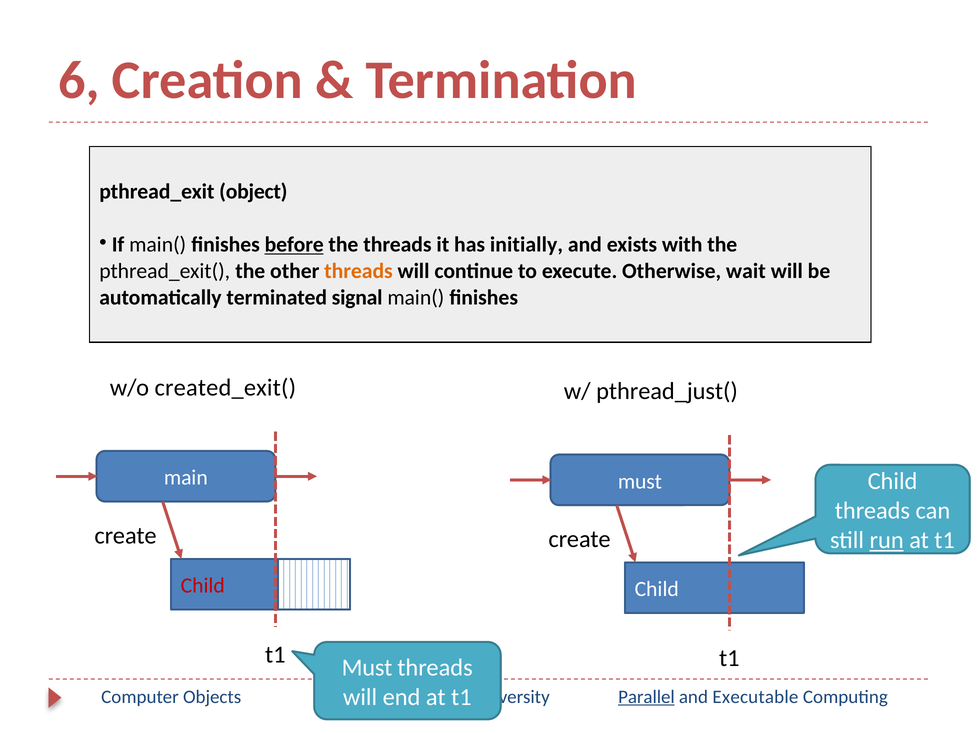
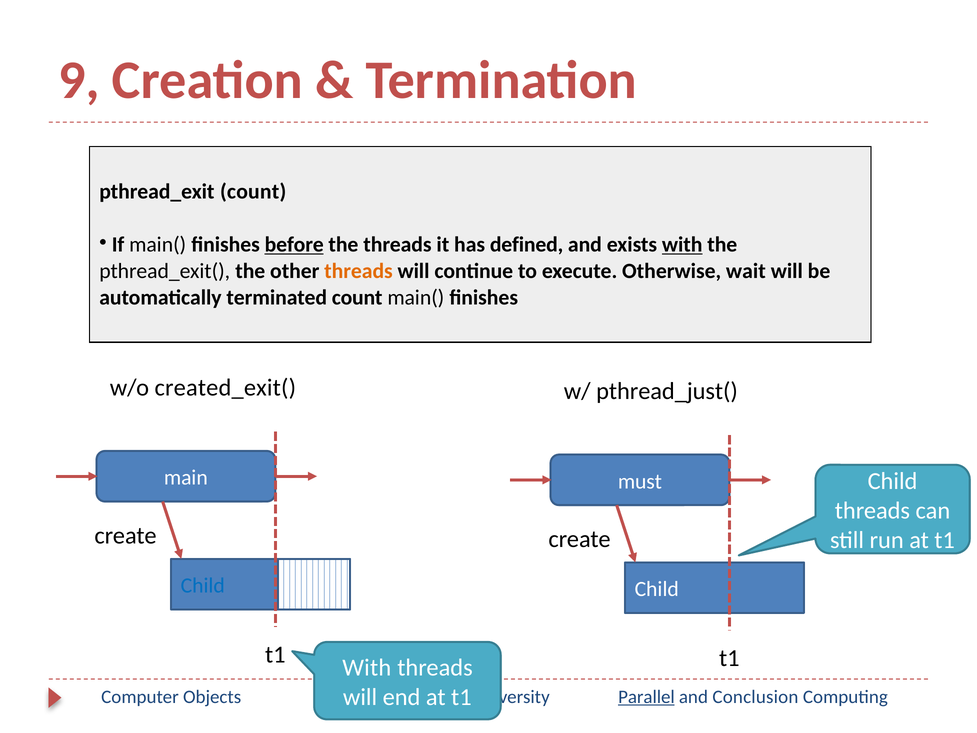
6: 6 -> 9 (79, 80)
object: object -> count (253, 192)
initially: initially -> defined (527, 245)
with underline: none -> present (682, 245)
terminated signal: signal -> count (357, 298)
run underline: present -> none (887, 540)
Child colour: red -> blue (203, 585)
Must: Must -> With (367, 667)
Executable: Executable -> Conclusion (755, 697)
